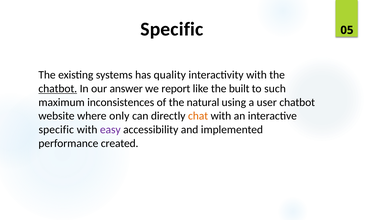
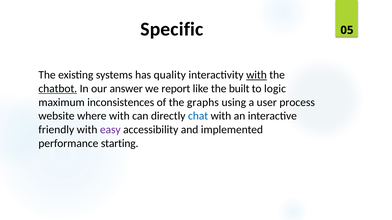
with underline: none -> present (257, 75)
such: such -> logic (275, 89)
natural: natural -> graphs (203, 103)
user chatbot: chatbot -> process (297, 103)
where only: only -> with (119, 116)
chat colour: orange -> blue (198, 116)
specific: specific -> friendly (56, 130)
created: created -> starting (120, 144)
